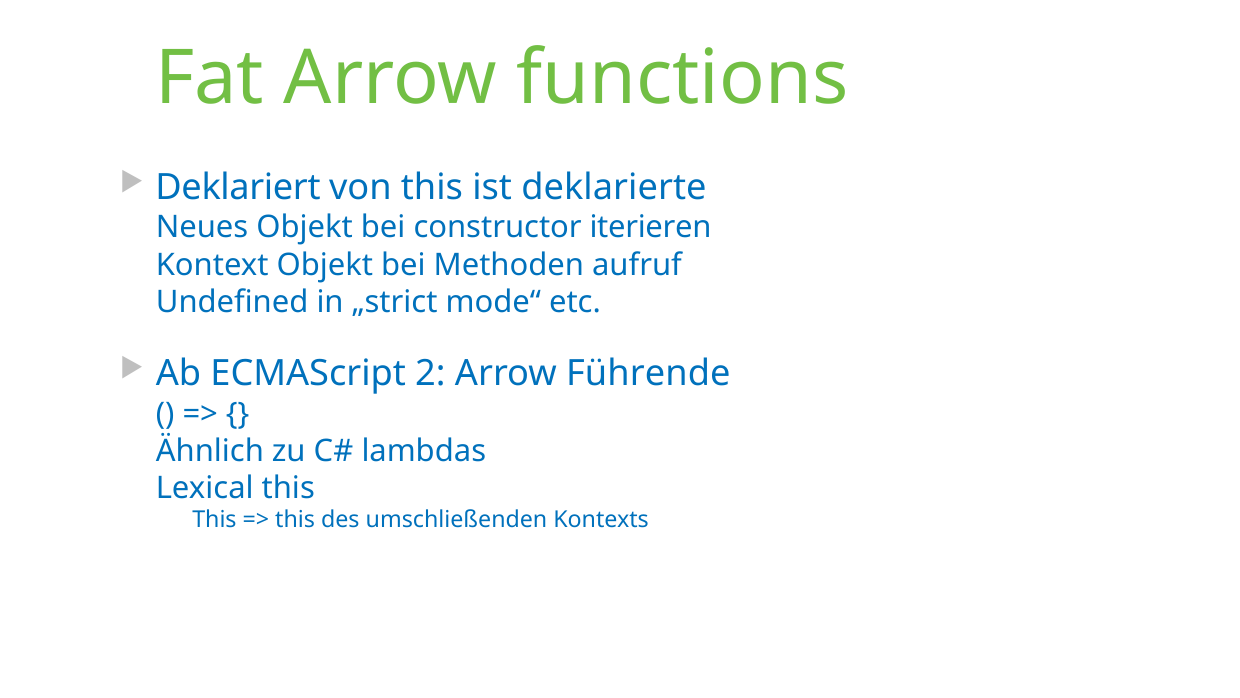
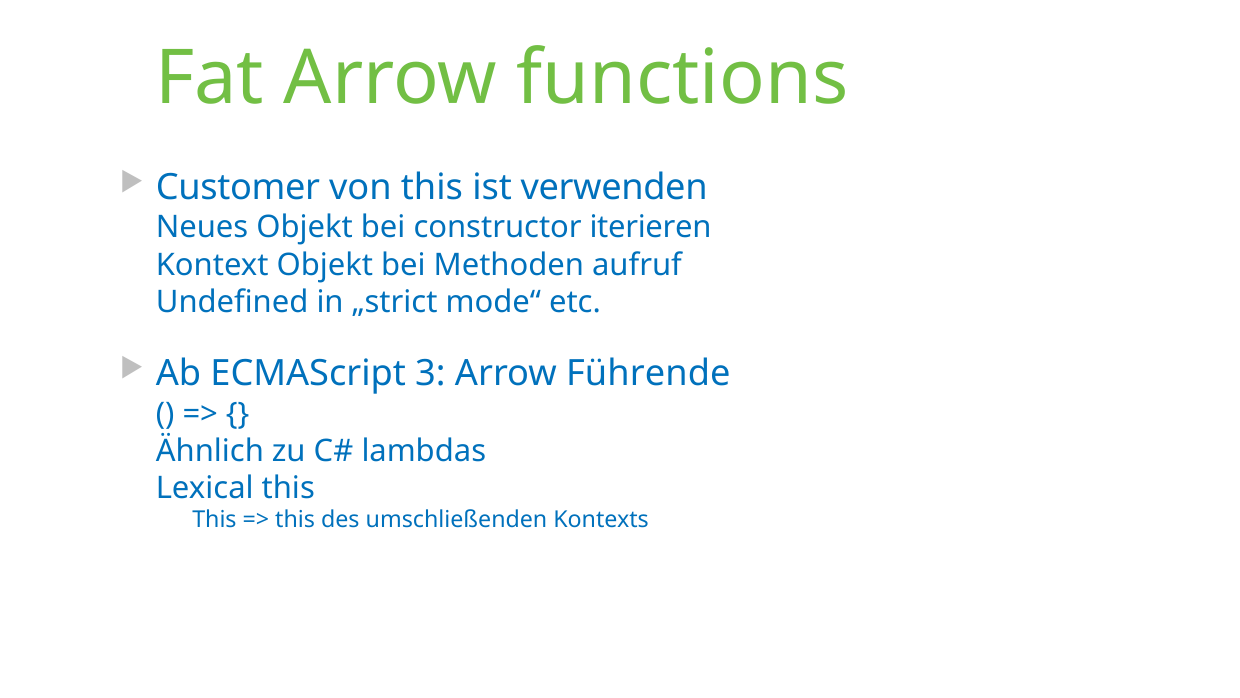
Deklariert: Deklariert -> Customer (238, 187)
deklarierte: deklarierte -> verwenden (614, 187)
2: 2 -> 3 (430, 373)
